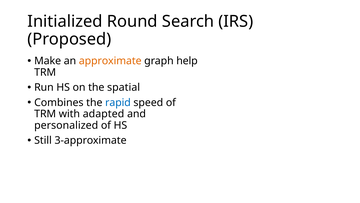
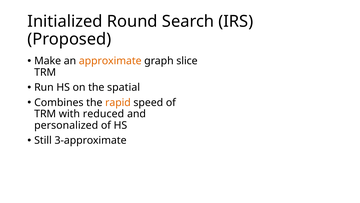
help: help -> slice (187, 61)
rapid colour: blue -> orange (118, 102)
adapted: adapted -> reduced (104, 114)
